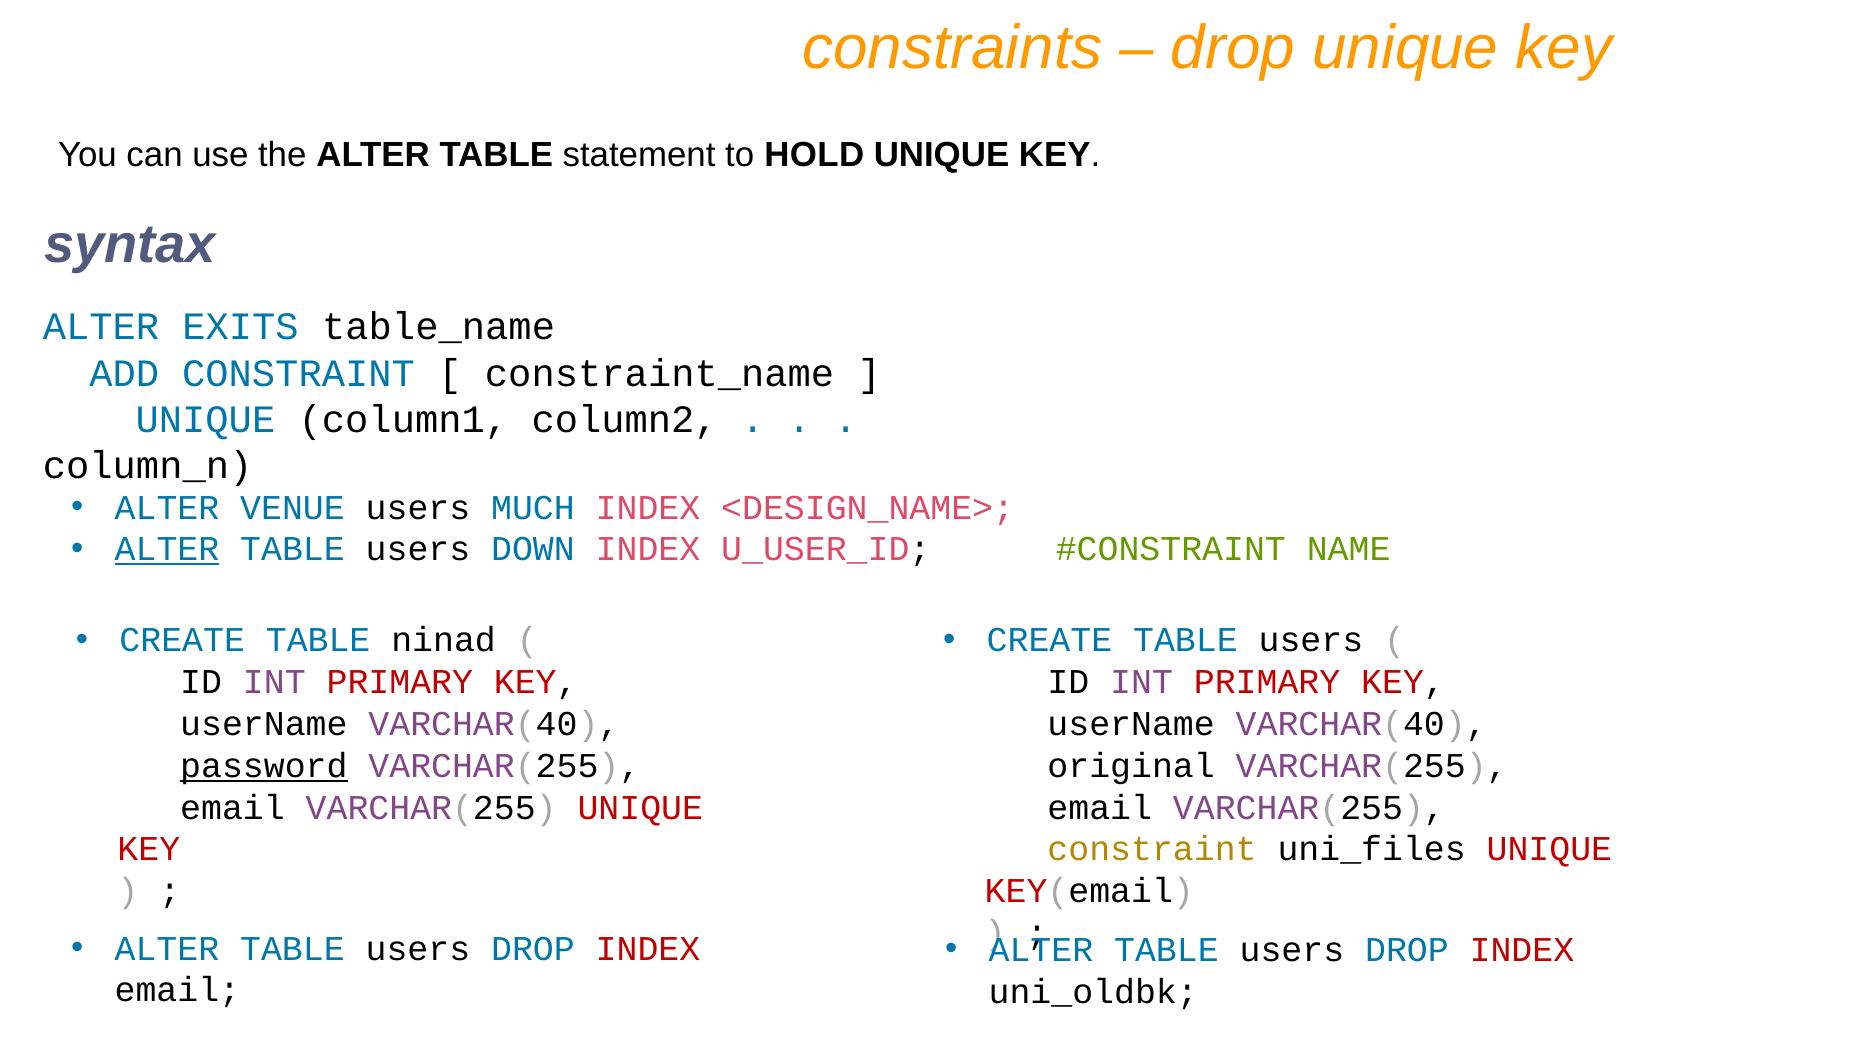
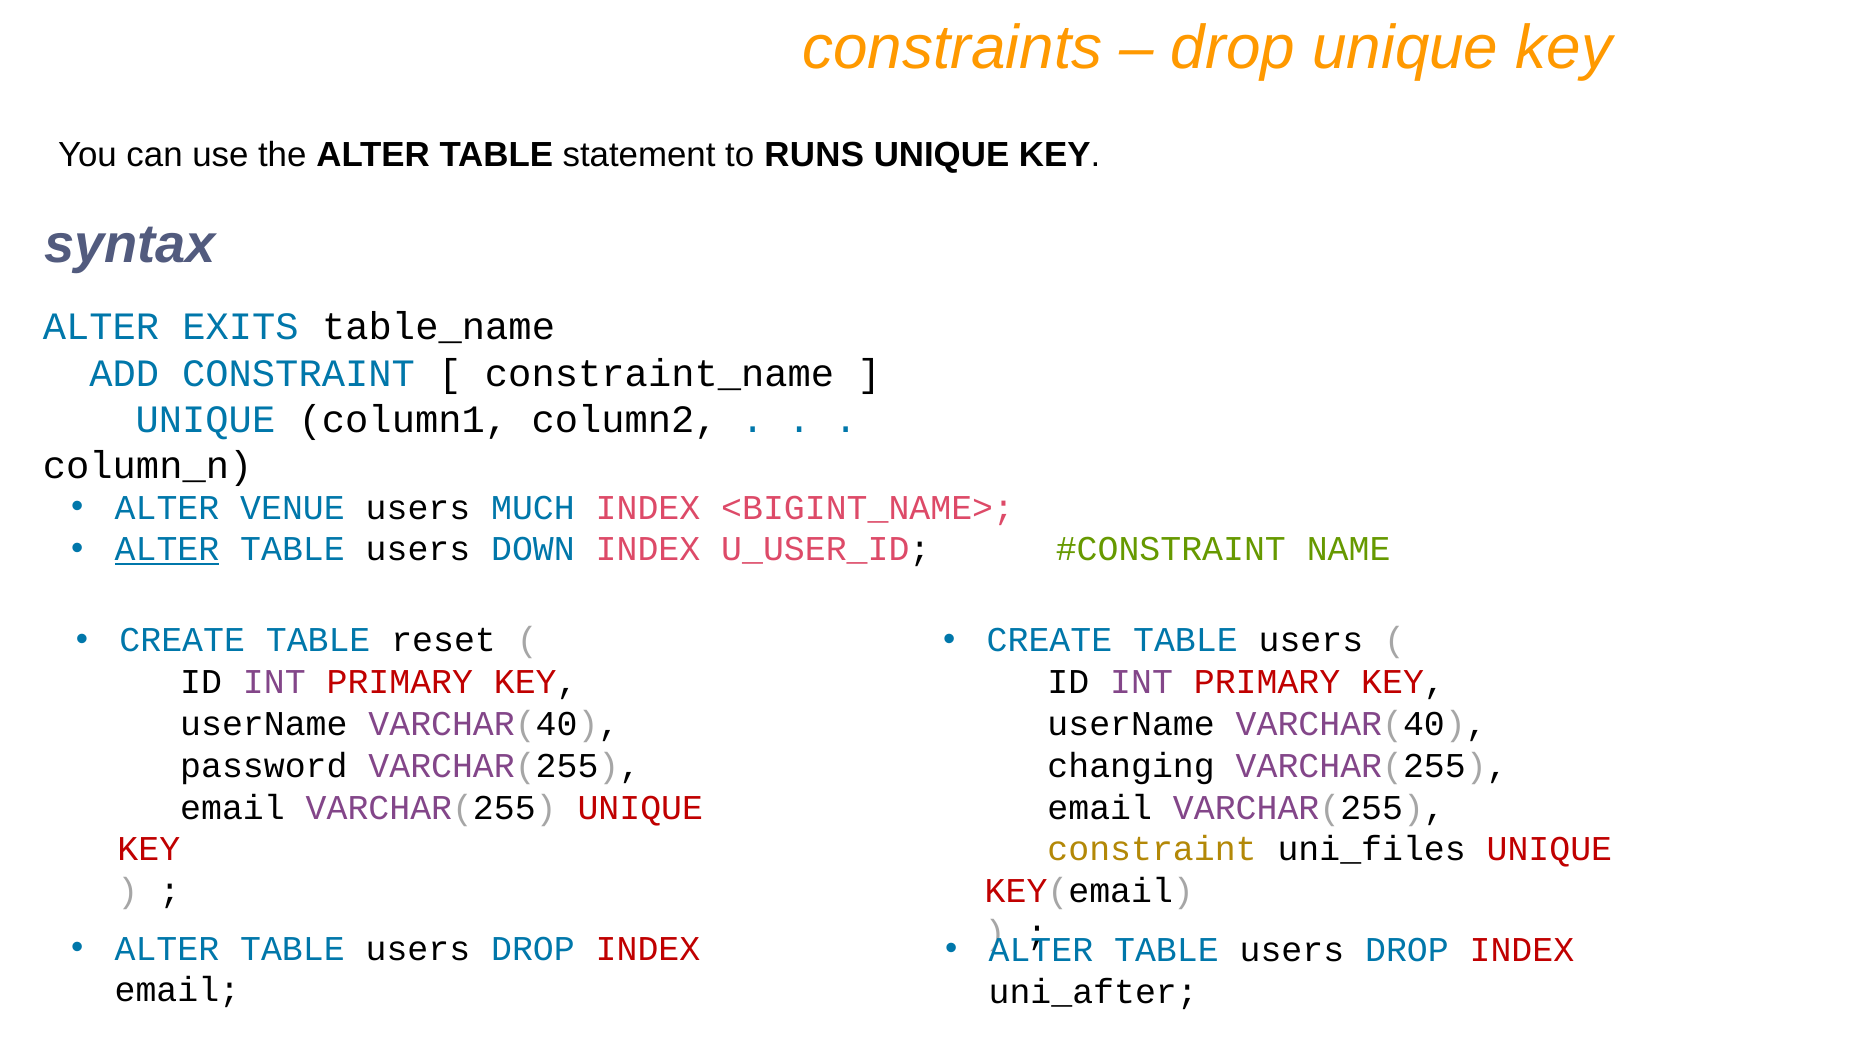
HOLD: HOLD -> RUNS (814, 155)
<DESIGN_NAME>: <DESIGN_NAME> -> <BIGINT_NAME> (868, 508)
ninad: ninad -> reset (444, 641)
password underline: present -> none (264, 766)
original: original -> changing (1131, 766)
uni_oldbk: uni_oldbk -> uni_after (1093, 992)
